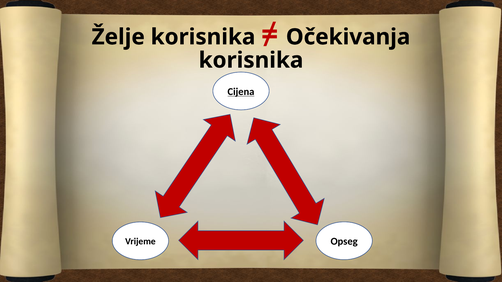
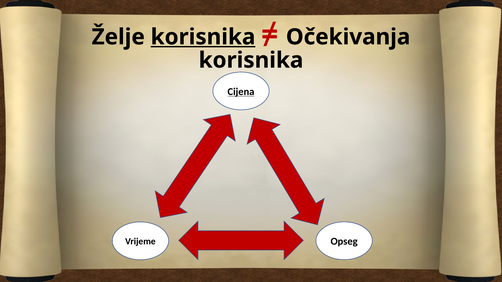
korisnika underline: none -> present (203, 37)
